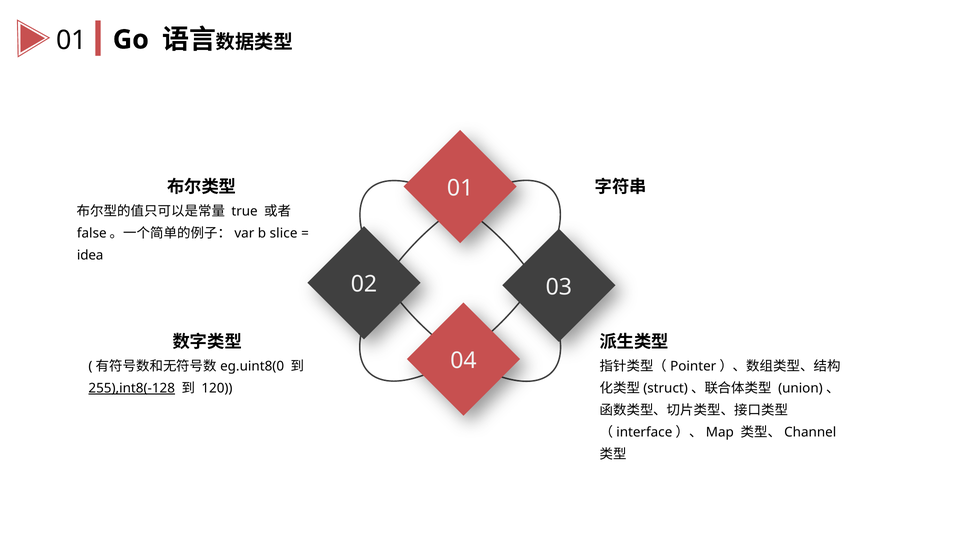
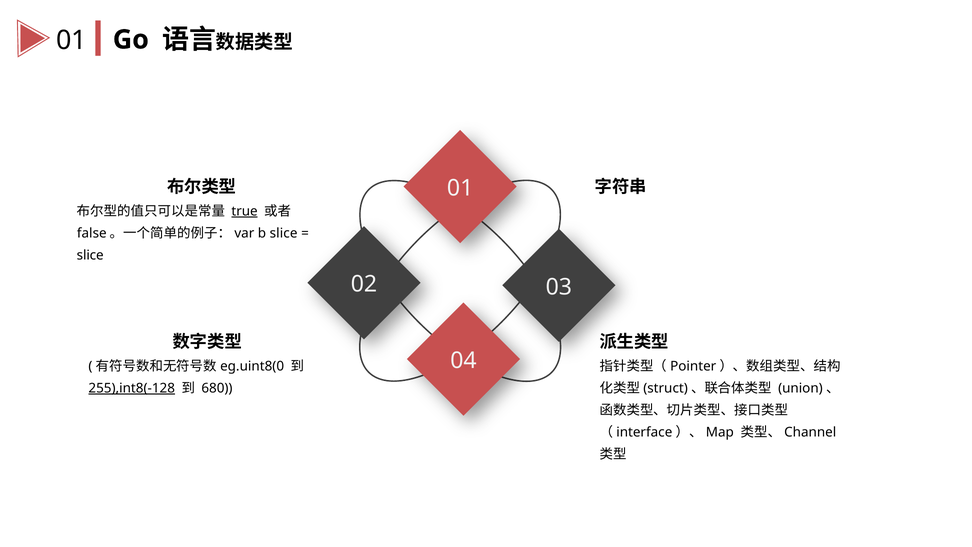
true underline: none -> present (245, 211)
idea: idea -> slice (90, 255)
120: 120 -> 680 (217, 388)
